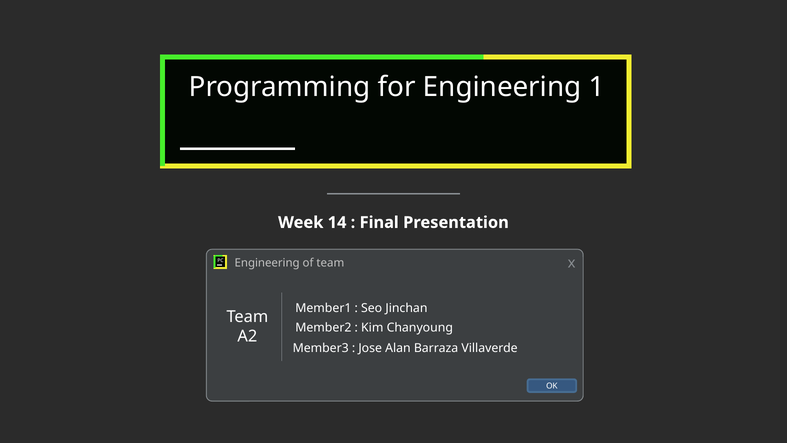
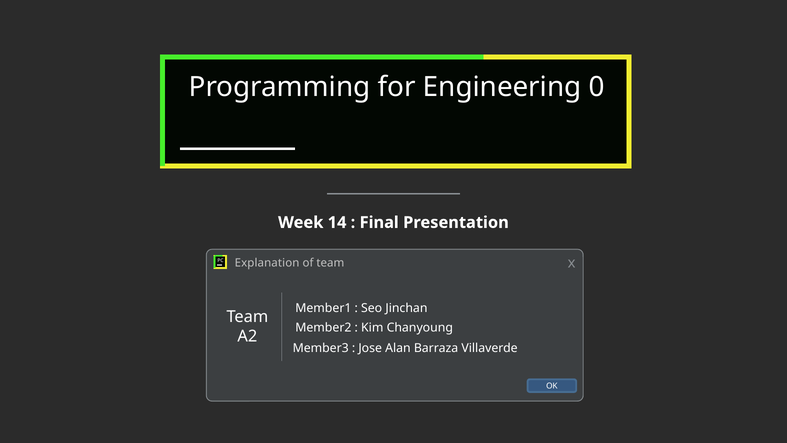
1: 1 -> 0 (597, 87)
PC Engineering: Engineering -> Explanation (267, 263)
